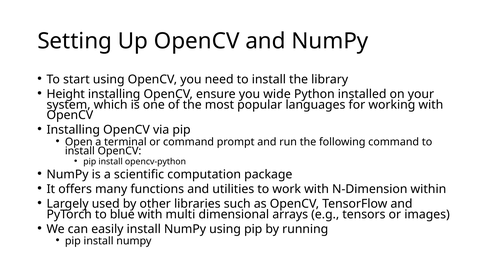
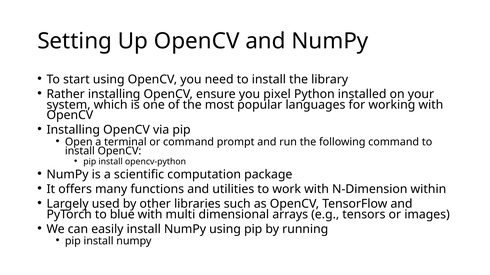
Height: Height -> Rather (66, 94)
wide: wide -> pixel (277, 94)
